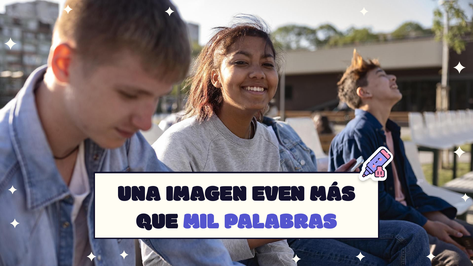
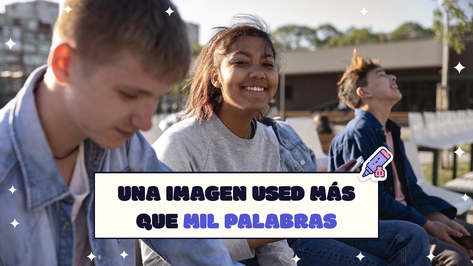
EVEN: EVEN -> USED (278, 193)
